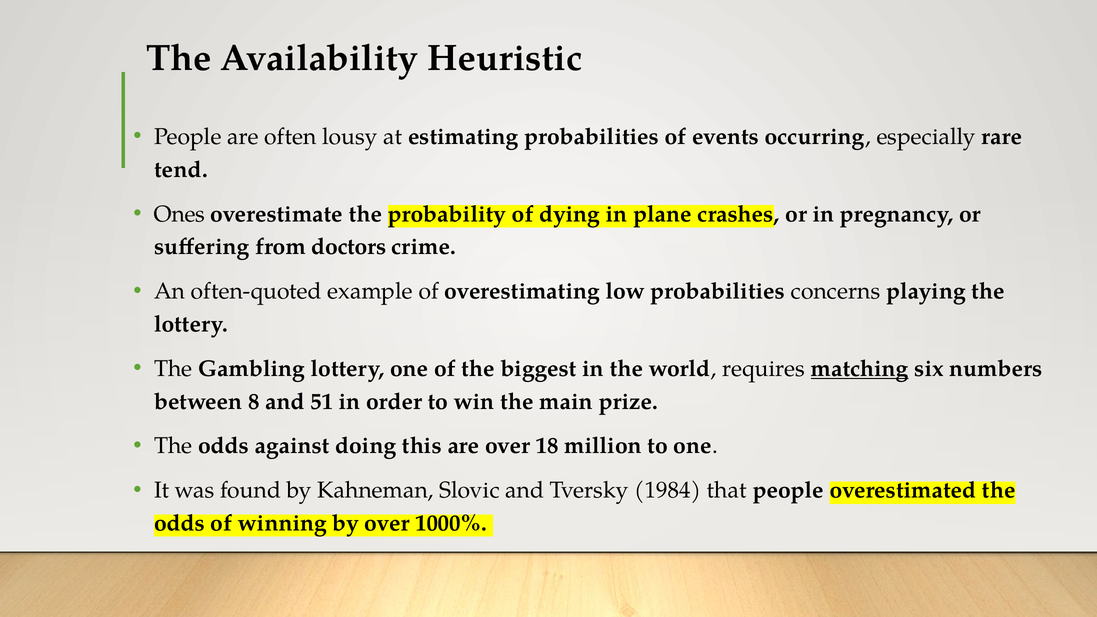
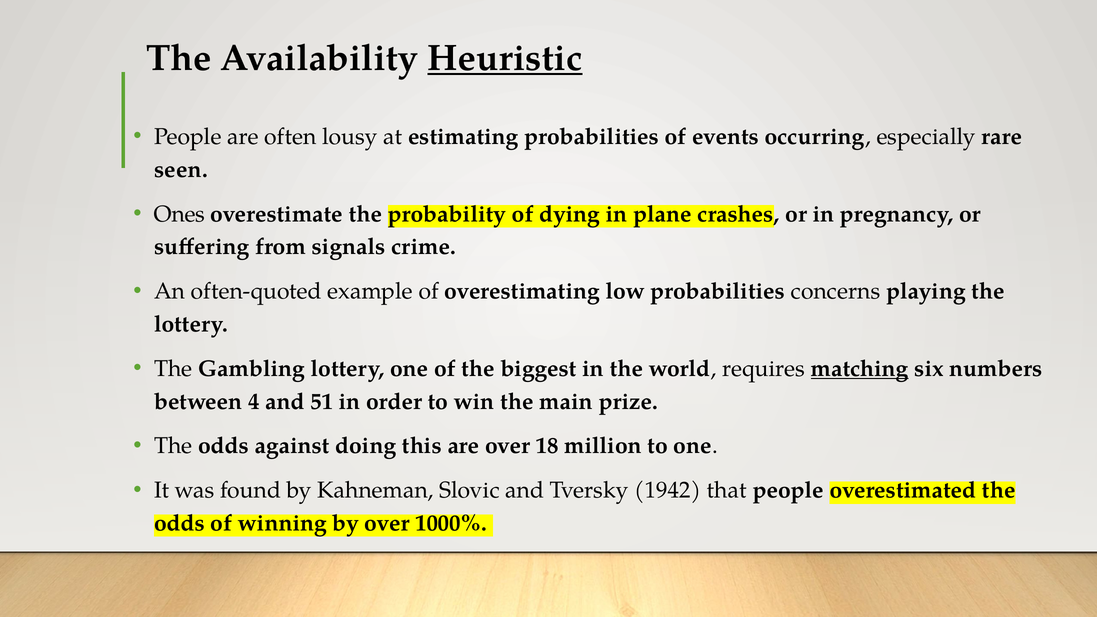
Heuristic underline: none -> present (505, 58)
tend: tend -> seen (181, 170)
doctors: doctors -> signals (349, 247)
8: 8 -> 4 (254, 402)
1984: 1984 -> 1942 (668, 490)
